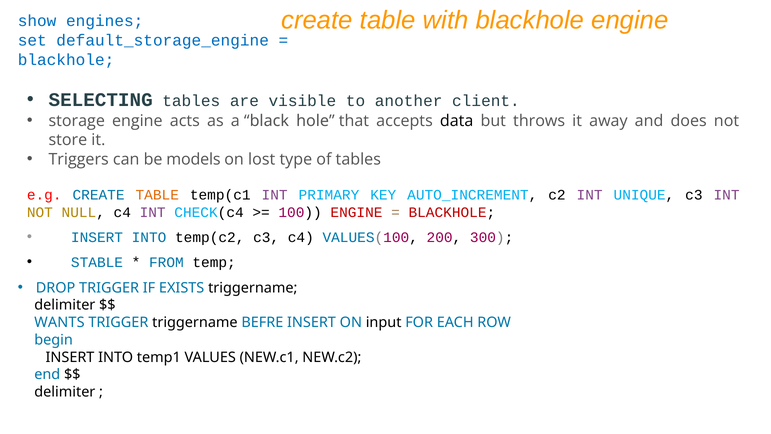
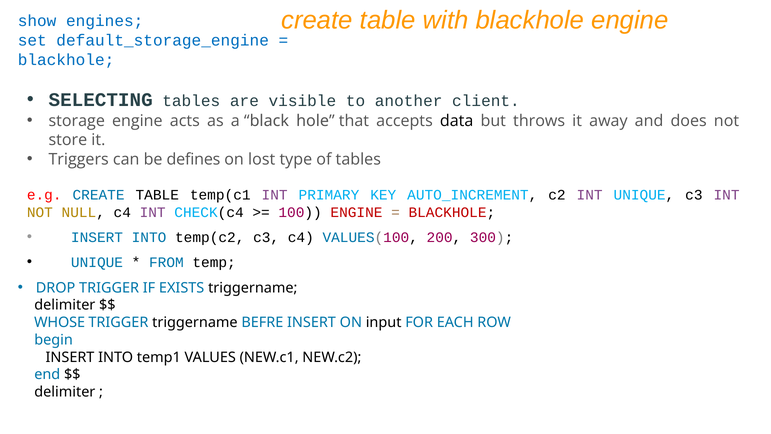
models: models -> defines (193, 159)
TABLE colour: orange -> black (157, 195)
STABLE: STABLE -> UNIQUE (97, 262)
WANTS: WANTS -> WHOSE (60, 322)
